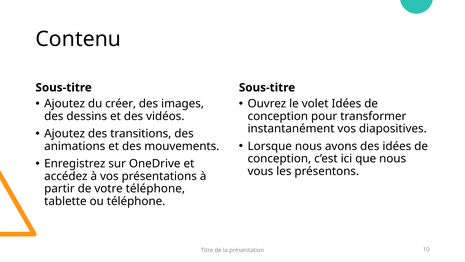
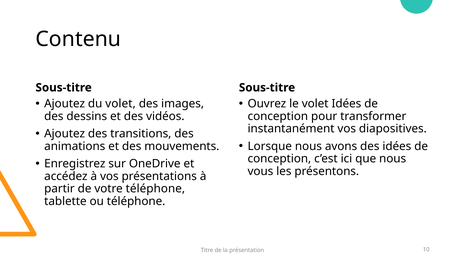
du créer: créer -> volet (121, 104)
